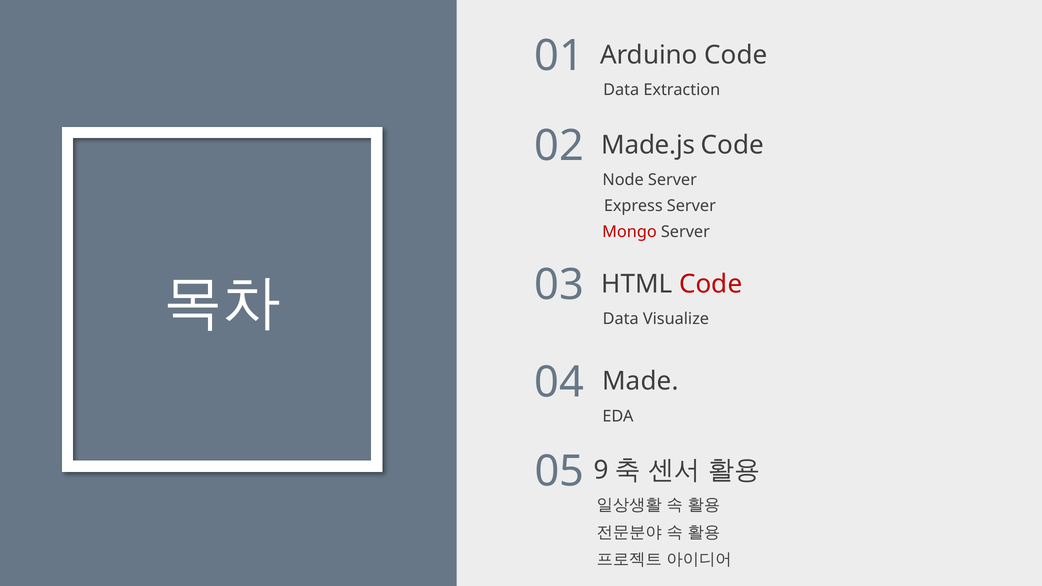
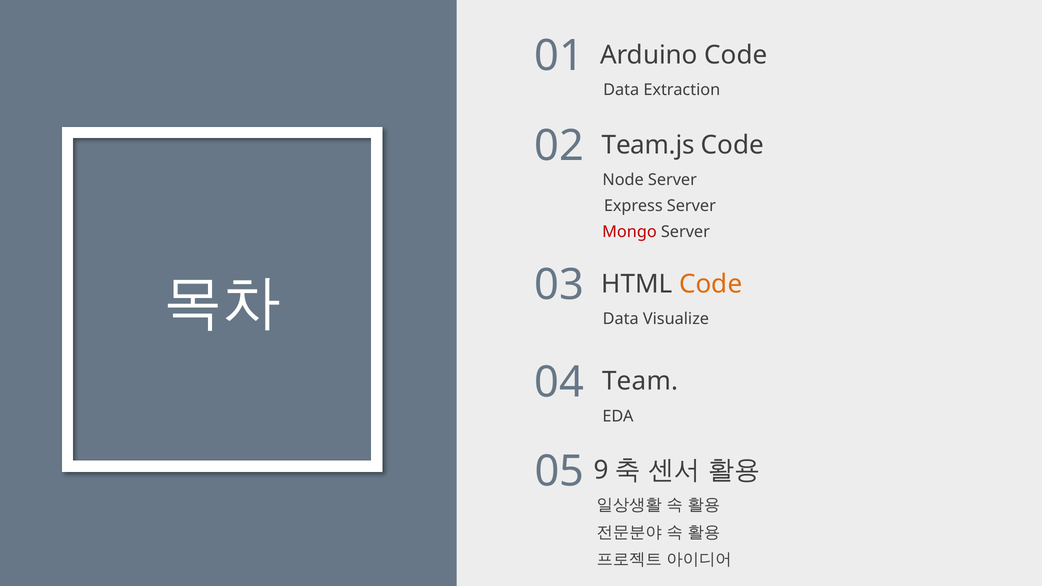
Made.js: Made.js -> Team.js (648, 145)
Code colour: red -> orange (711, 284)
Made: Made -> Team (640, 381)
